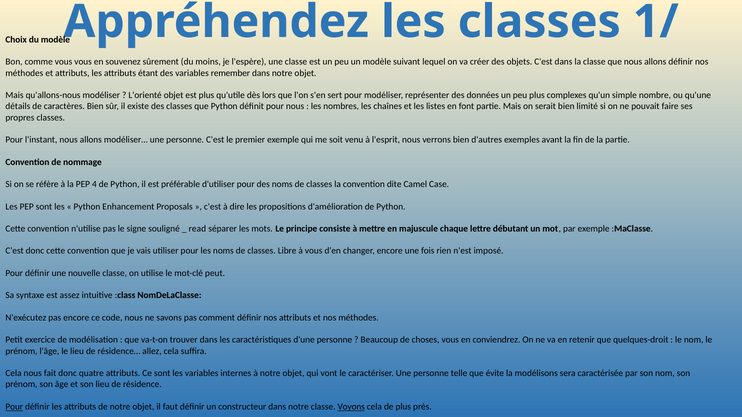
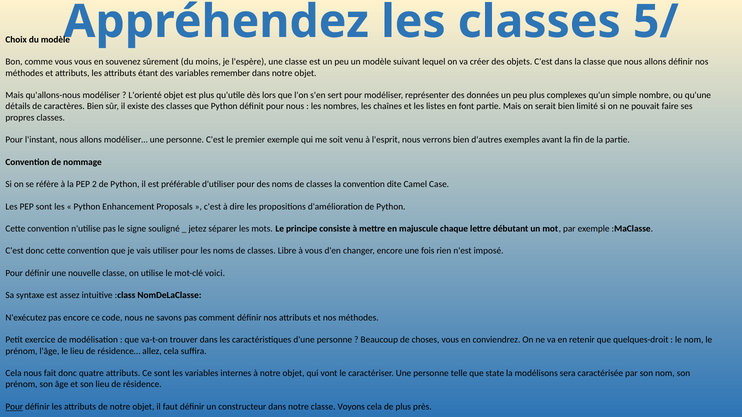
1/: 1/ -> 5/ (656, 22)
4: 4 -> 2 (94, 184)
read: read -> jetez (197, 229)
peut: peut -> voici (215, 273)
évite: évite -> state (495, 374)
Voyons underline: present -> none (351, 407)
